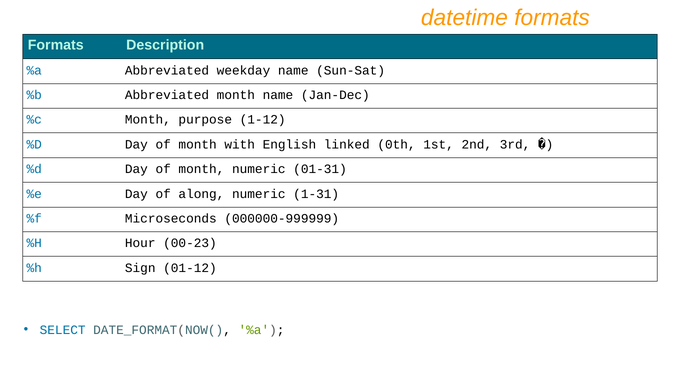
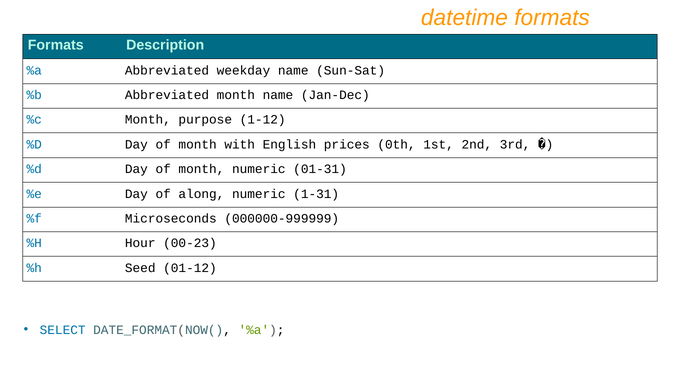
linked: linked -> prices (347, 144)
Sign: Sign -> Seed (140, 268)
